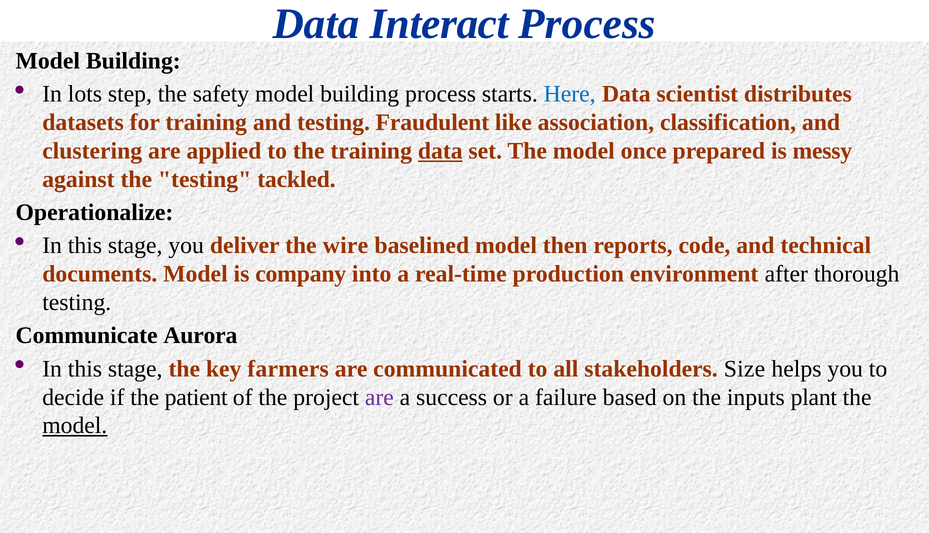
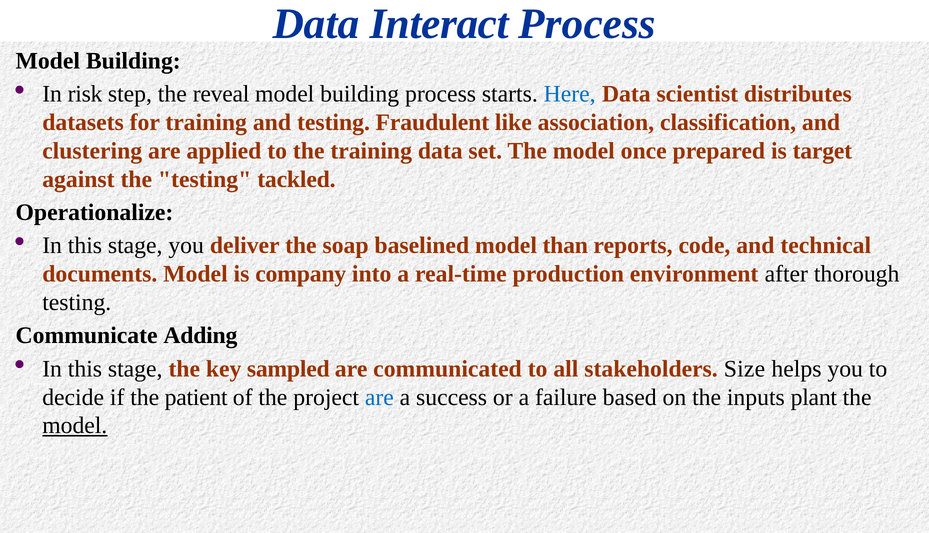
lots: lots -> risk (85, 94)
safety: safety -> reveal (221, 94)
data underline: present -> none (440, 151)
messy: messy -> target (822, 151)
wire: wire -> soap (346, 246)
then: then -> than (565, 246)
Aurora: Aurora -> Adding (200, 336)
farmers: farmers -> sampled (288, 369)
are colour: purple -> blue (379, 397)
